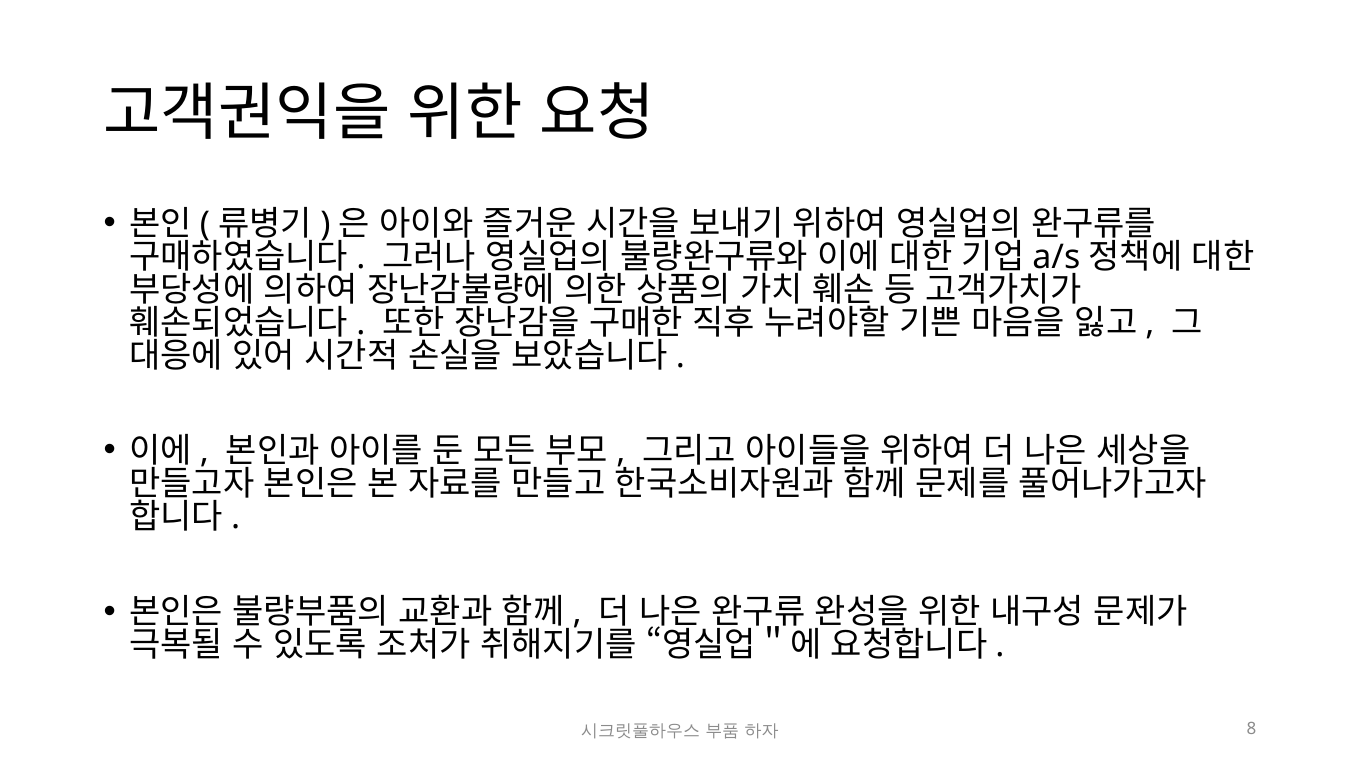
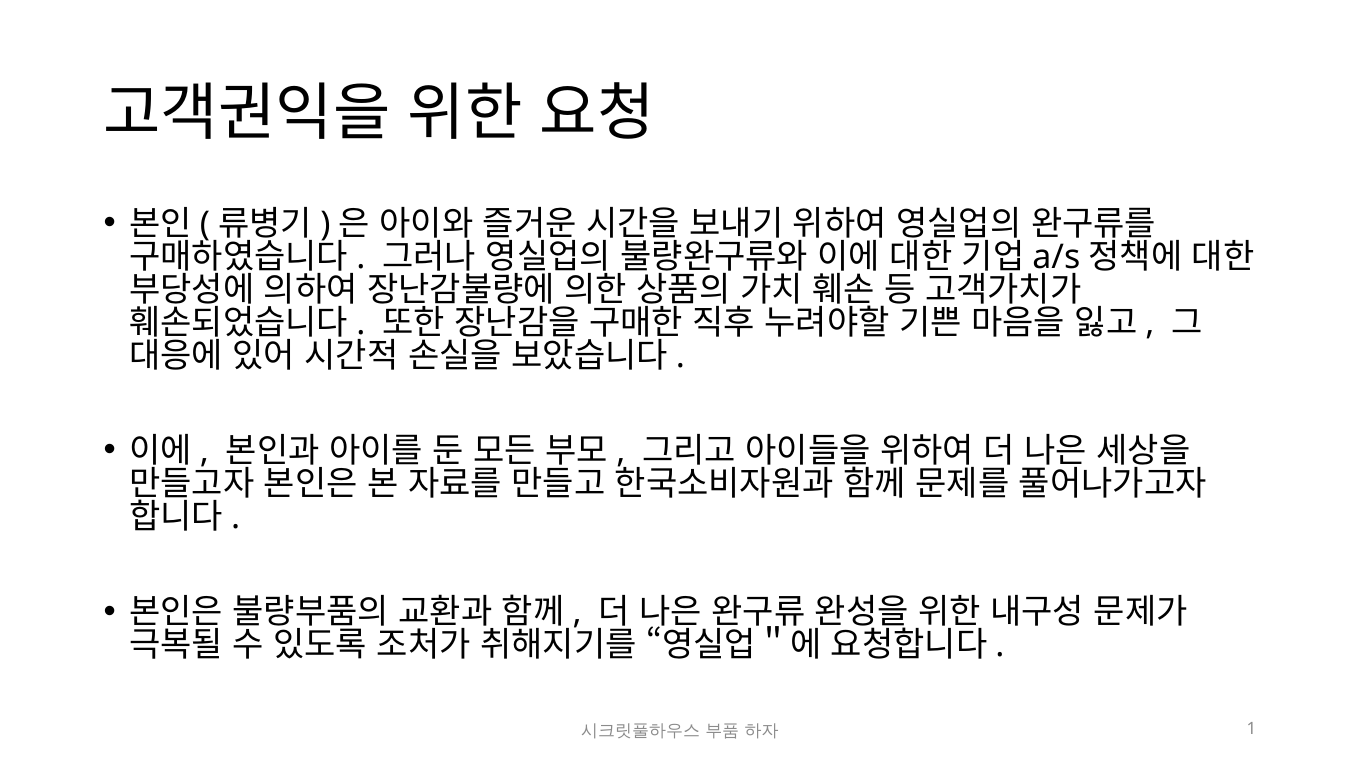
8: 8 -> 1 (1251, 729)
